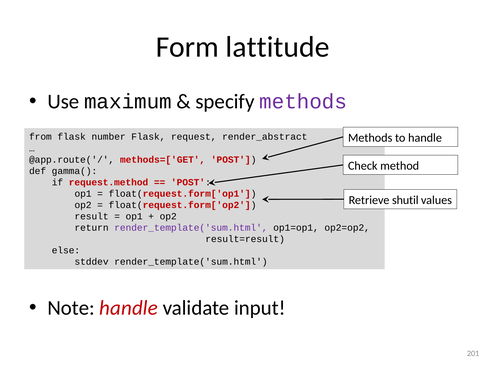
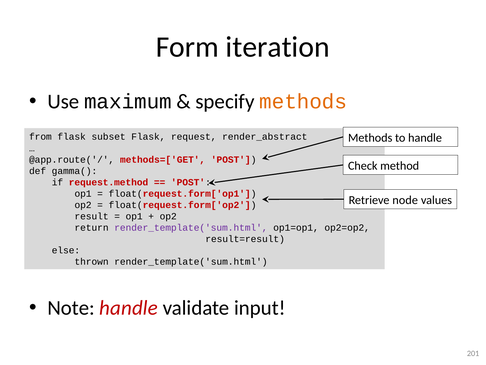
lattitude: lattitude -> iteration (278, 47)
methods colour: purple -> orange (303, 102)
number: number -> subset (109, 137)
shutil: shutil -> node (405, 200)
stddev: stddev -> thrown (92, 261)
